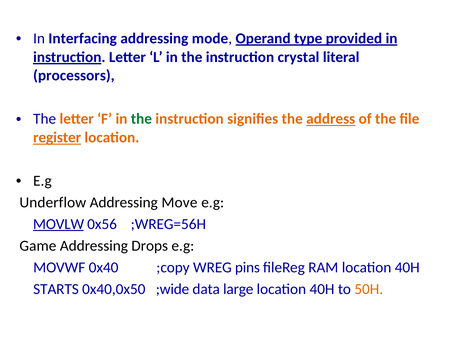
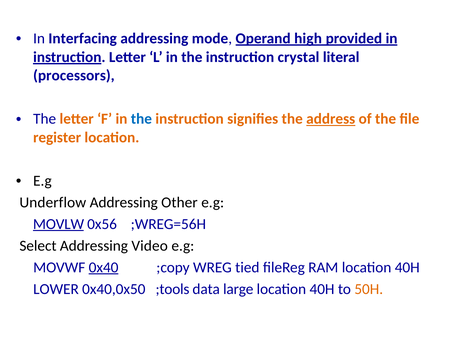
type: type -> high (308, 38)
the colour: green -> blue (141, 119)
register underline: present -> none (57, 137)
Move: Move -> Other (179, 202)
Game: Game -> Select (38, 246)
Drops: Drops -> Video (150, 246)
0x40 underline: none -> present (104, 267)
pins: pins -> tied (247, 267)
STARTS: STARTS -> LOWER (56, 289)
;wide: ;wide -> ;tools (172, 289)
